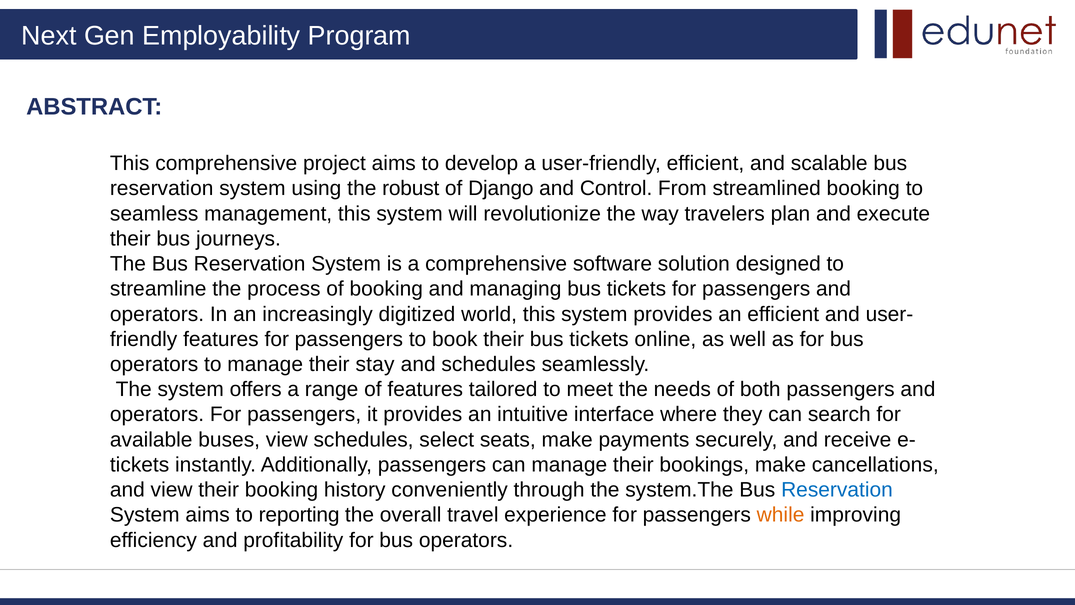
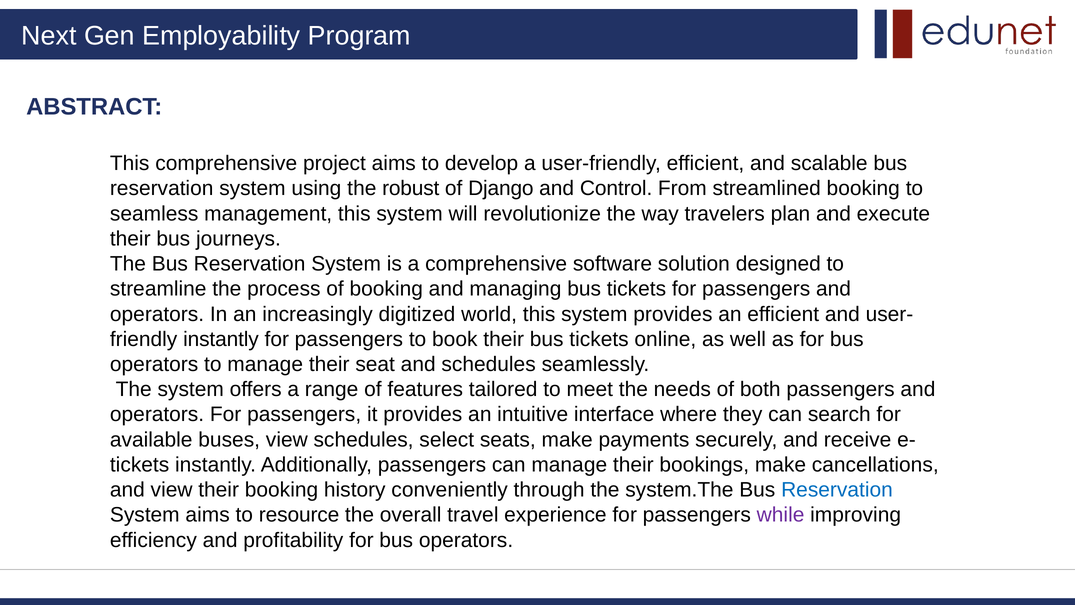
features: features -> instantly (221, 339)
stay: stay -> seat (375, 364)
reporting: reporting -> resource (299, 515)
while colour: orange -> purple (781, 515)
